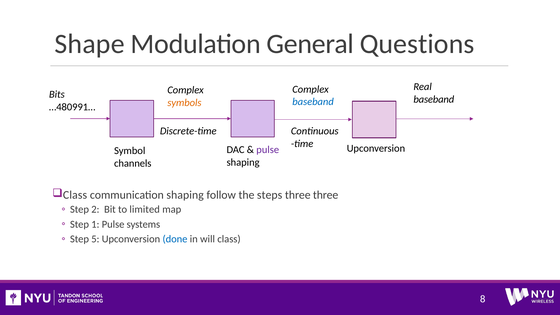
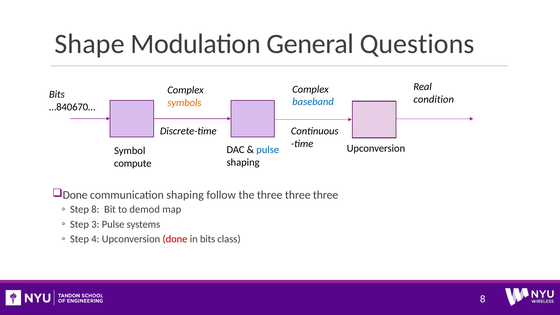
baseband: baseband -> condition (434, 99)
…480991…: …480991… -> …840670… (72, 107)
pulse colour: purple -> blue (268, 150)
channels: channels -> compute (133, 163)
Class: Class -> Done (75, 195)
the steps: steps -> three (270, 195)
Step 2: 2 -> 8 (95, 209)
limited: limited -> demod (145, 209)
1: 1 -> 3 (95, 224)
5: 5 -> 4 (95, 239)
done colour: blue -> red (175, 239)
in will: will -> bits (208, 239)
